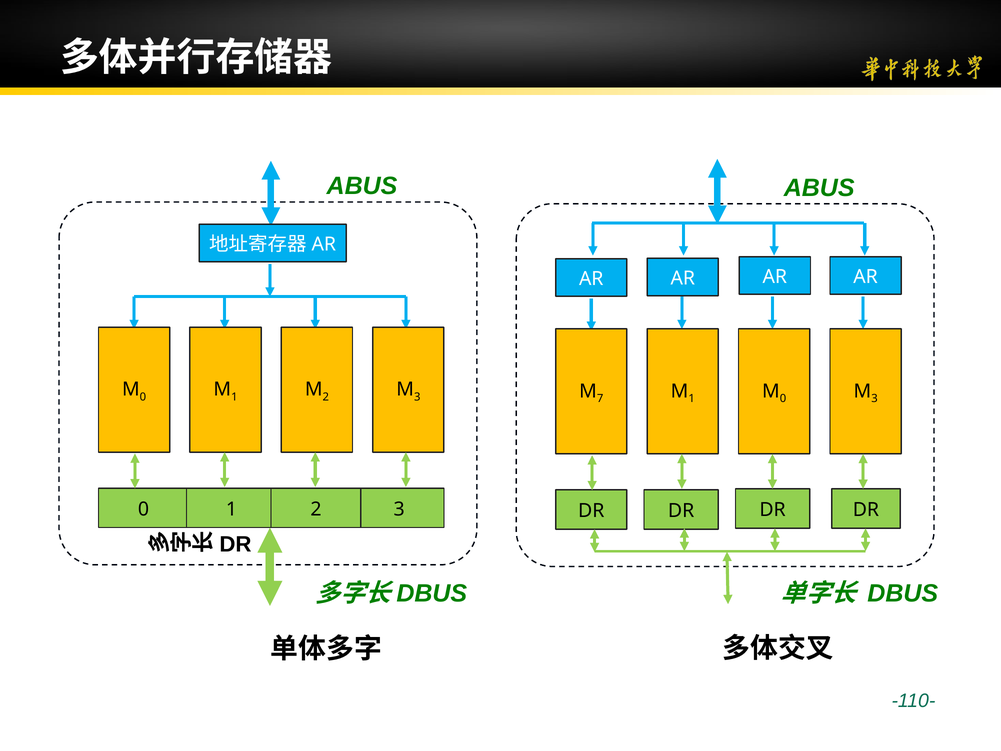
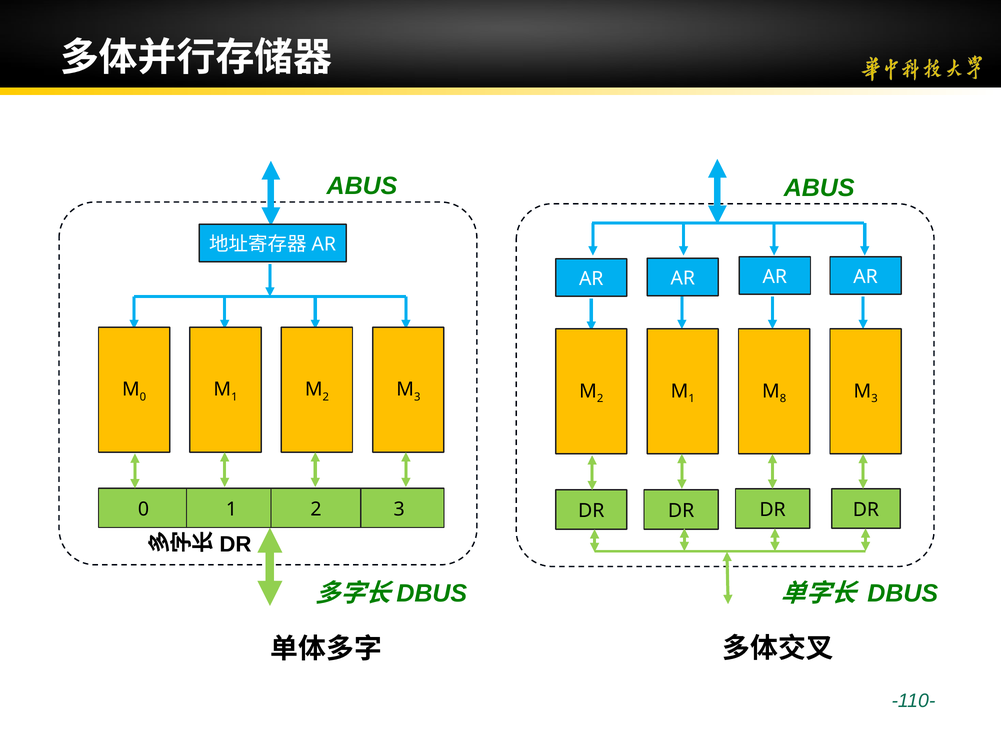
7: 7 -> 2 (600, 399)
0: 0 -> 8 (783, 399)
